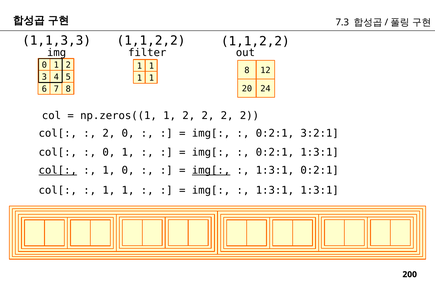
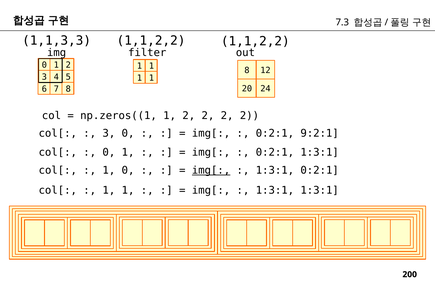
2: 2 -> 3 (109, 133)
3:2:1: 3:2:1 -> 9:2:1 (320, 133)
col[ underline: present -> none (58, 170)
